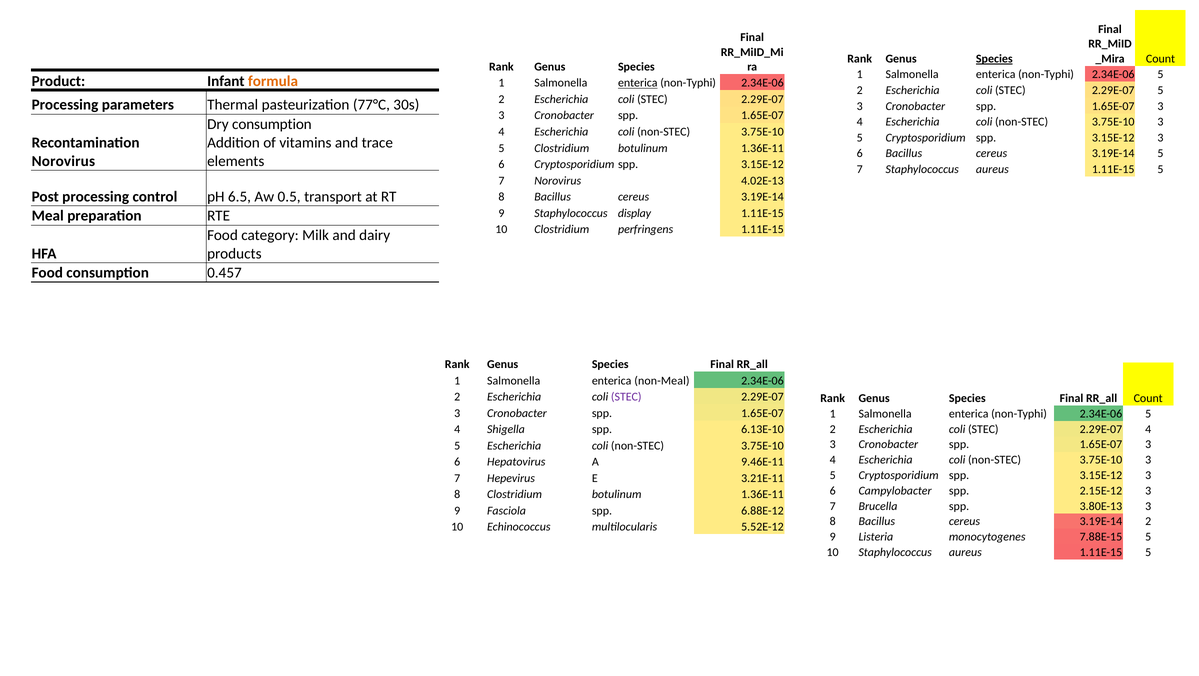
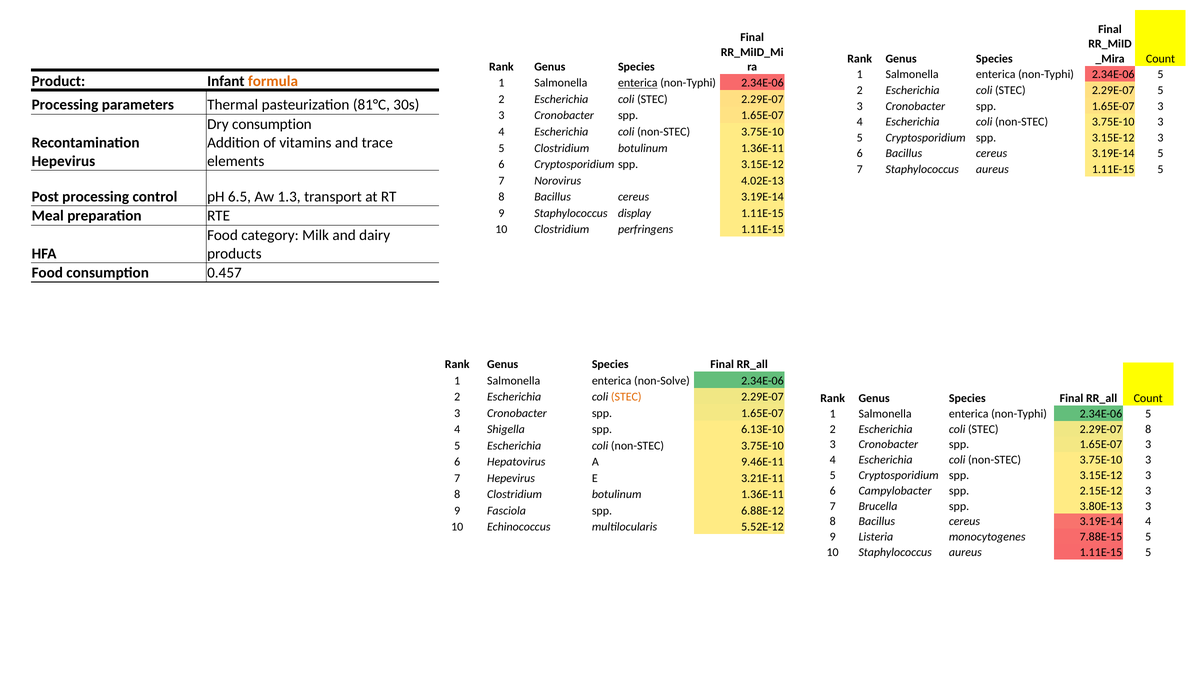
Species underline: present -> none (994, 59)
77°C: 77°C -> 81°C (371, 105)
Norovirus: Norovirus -> Hepevirus (63, 161)
0.5: 0.5 -> 1.3 (289, 197)
non-Meal: non-Meal -> non-Solve (662, 381)
STEC colour: purple -> orange (626, 397)
2.29E-07 4: 4 -> 8 (1148, 429)
3.19E-14 2: 2 -> 4 (1148, 522)
